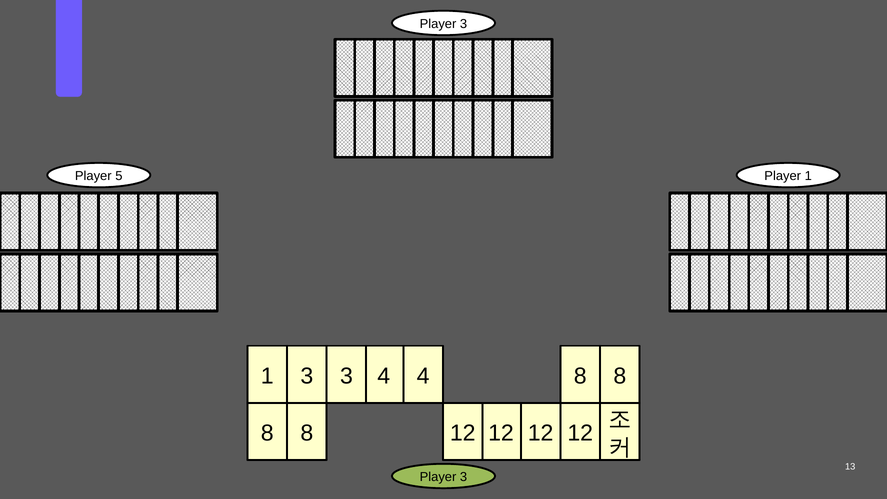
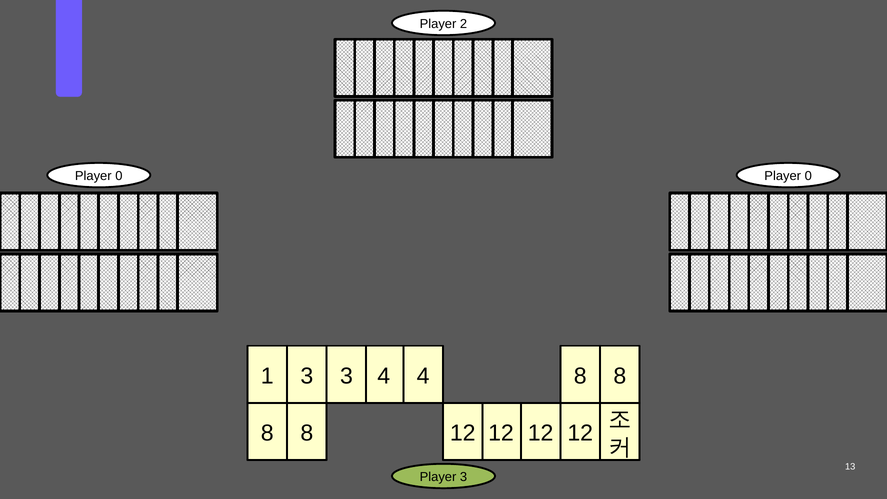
3: 3 -> 2 (464, 24)
5: 5 -> 0 (119, 176)
1: 1 -> 0 (808, 176)
